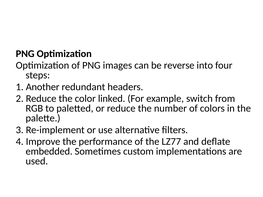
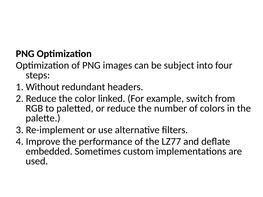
reverse: reverse -> subject (179, 65)
Another: Another -> Without (43, 87)
